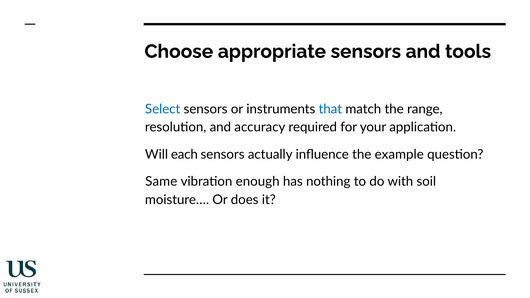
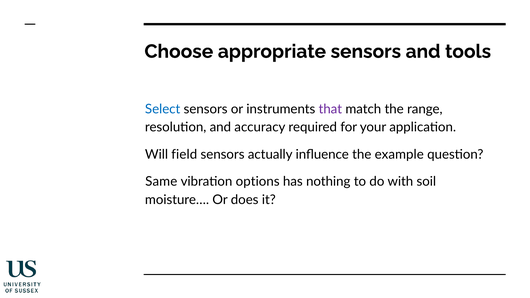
that colour: blue -> purple (330, 109)
each: each -> field (184, 154)
enough: enough -> options (258, 182)
